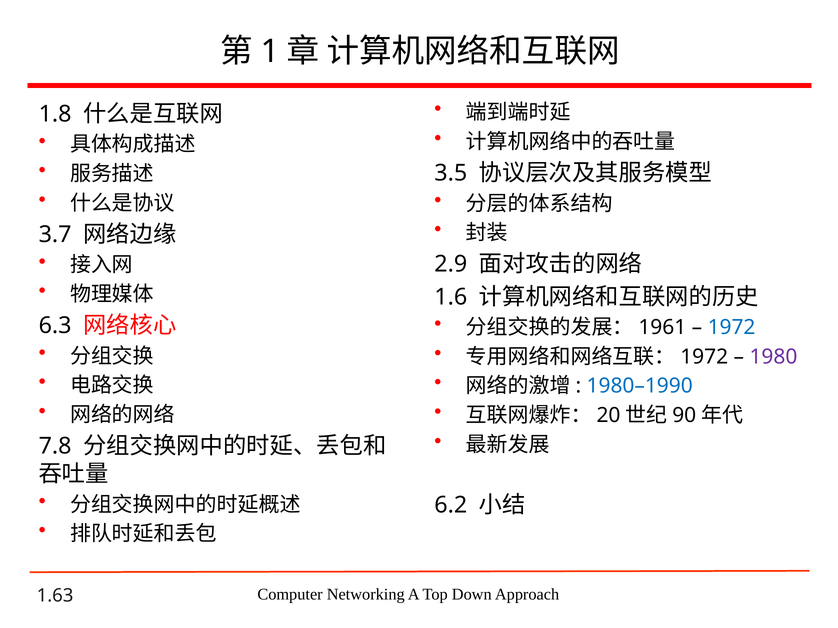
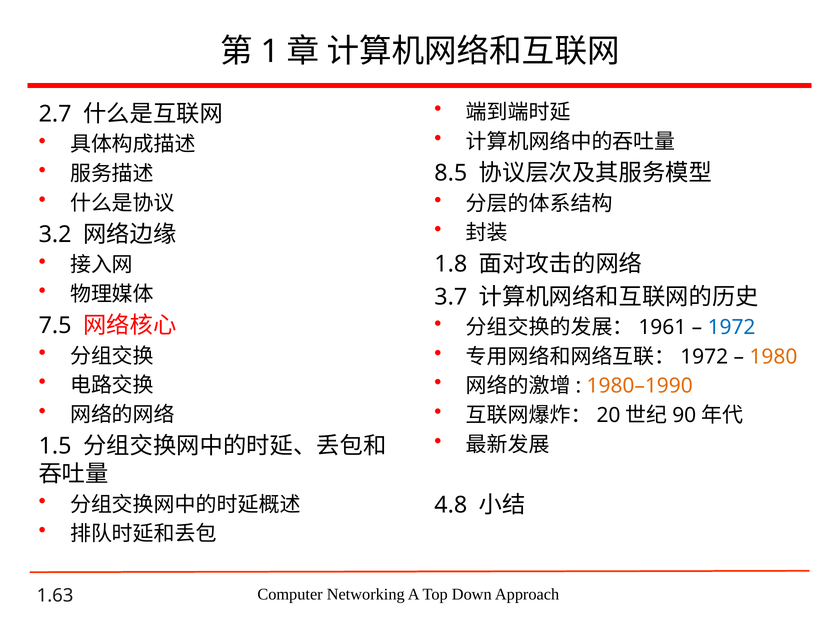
1.8: 1.8 -> 2.7 (55, 114)
3.5: 3.5 -> 8.5 (451, 173)
3.7: 3.7 -> 3.2 (55, 235)
2.9: 2.9 -> 1.8 (451, 264)
1.6: 1.6 -> 3.7 (451, 297)
6.3: 6.3 -> 7.5 (55, 326)
1980 colour: purple -> orange (773, 357)
1980–1990 colour: blue -> orange (640, 386)
7.8: 7.8 -> 1.5 (55, 447)
6.2: 6.2 -> 4.8 (451, 506)
